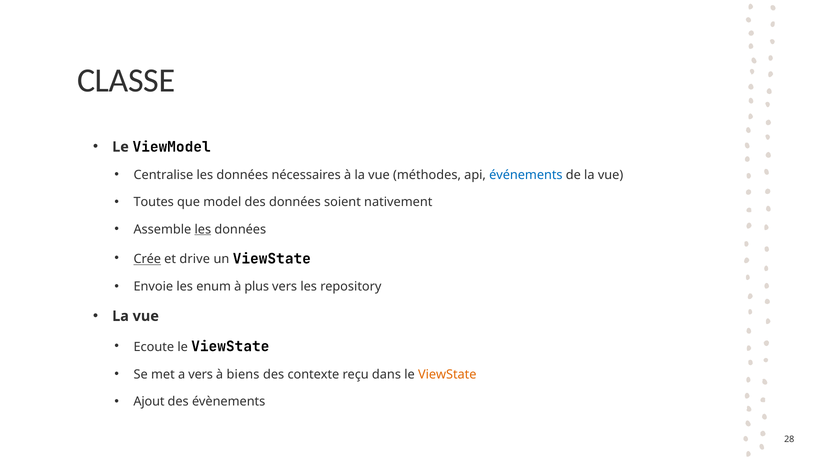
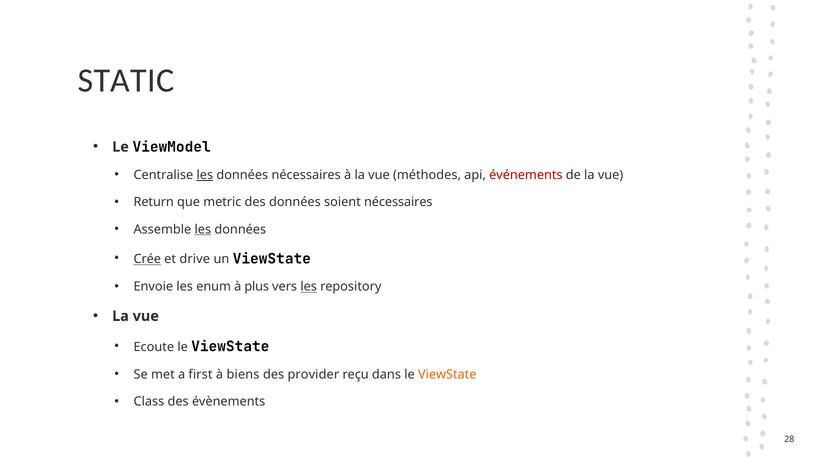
CLASSE: CLASSE -> STATIC (126, 80)
les underline: none -> present (205, 175)
événements colour: blue -> red (526, 175)
Toutes: Toutes -> Return (154, 202)
model: model -> metric (222, 202)
soient nativement: nativement -> nécessaires (398, 202)
les underline: none -> present (309, 287)
a vers: vers -> first (201, 374)
contexte: contexte -> provider (313, 374)
Ajout: Ajout -> Class (149, 402)
